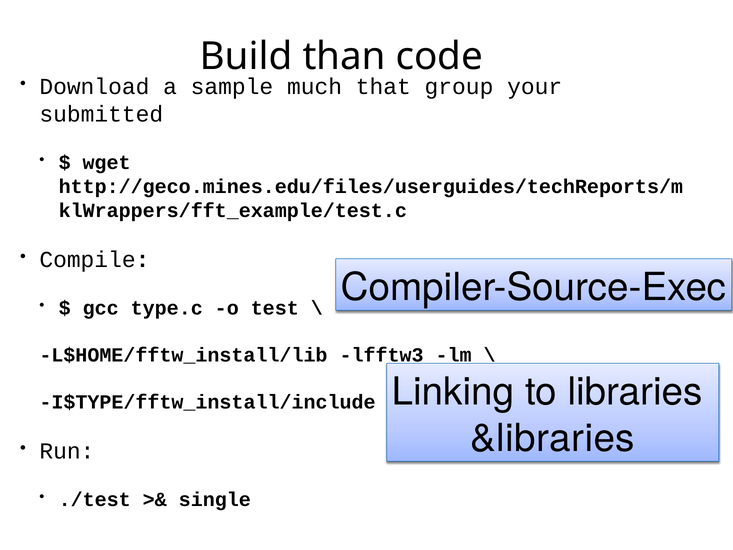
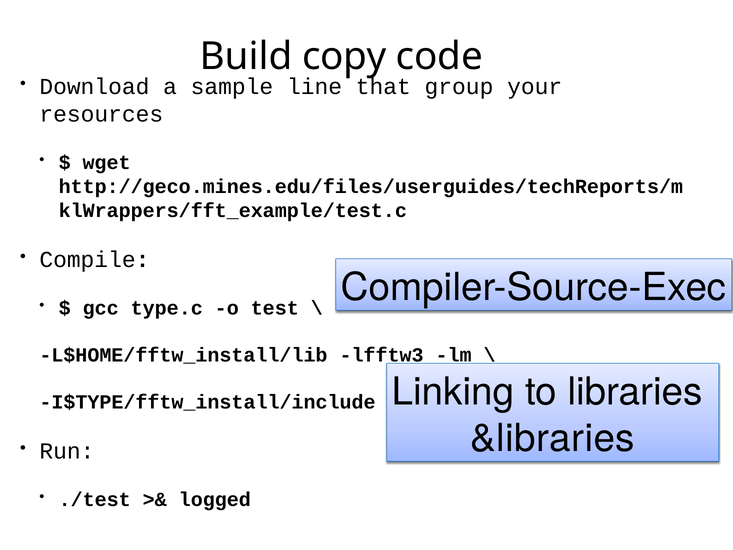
than: than -> copy (344, 56)
much: much -> line (315, 87)
submitted: submitted -> resources (101, 114)
single: single -> logged (215, 499)
